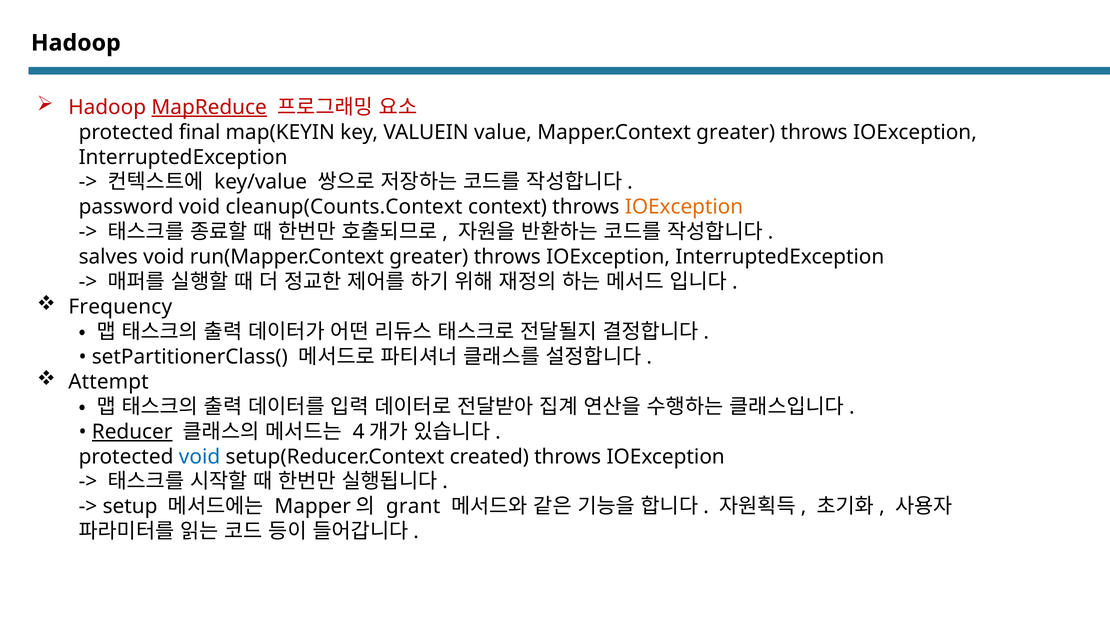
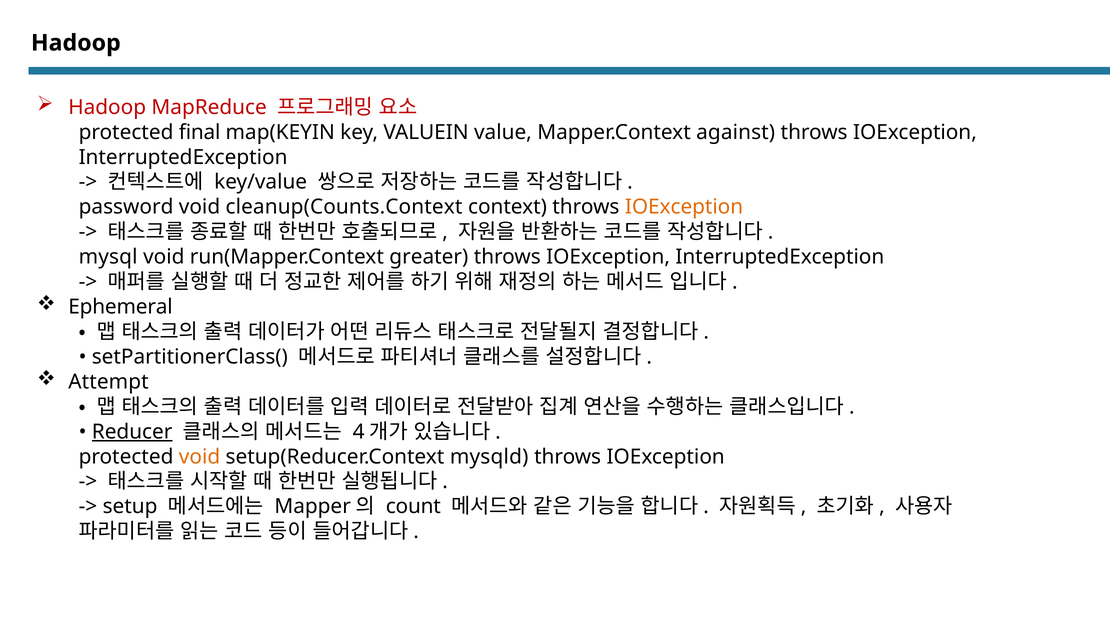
MapReduce underline: present -> none (209, 107)
Mapper.Context greater: greater -> against (736, 132)
salves: salves -> mysql (108, 257)
Frequency: Frequency -> Ephemeral (121, 307)
void colour: blue -> orange (200, 457)
created: created -> mysqld (489, 457)
grant: grant -> count (413, 507)
